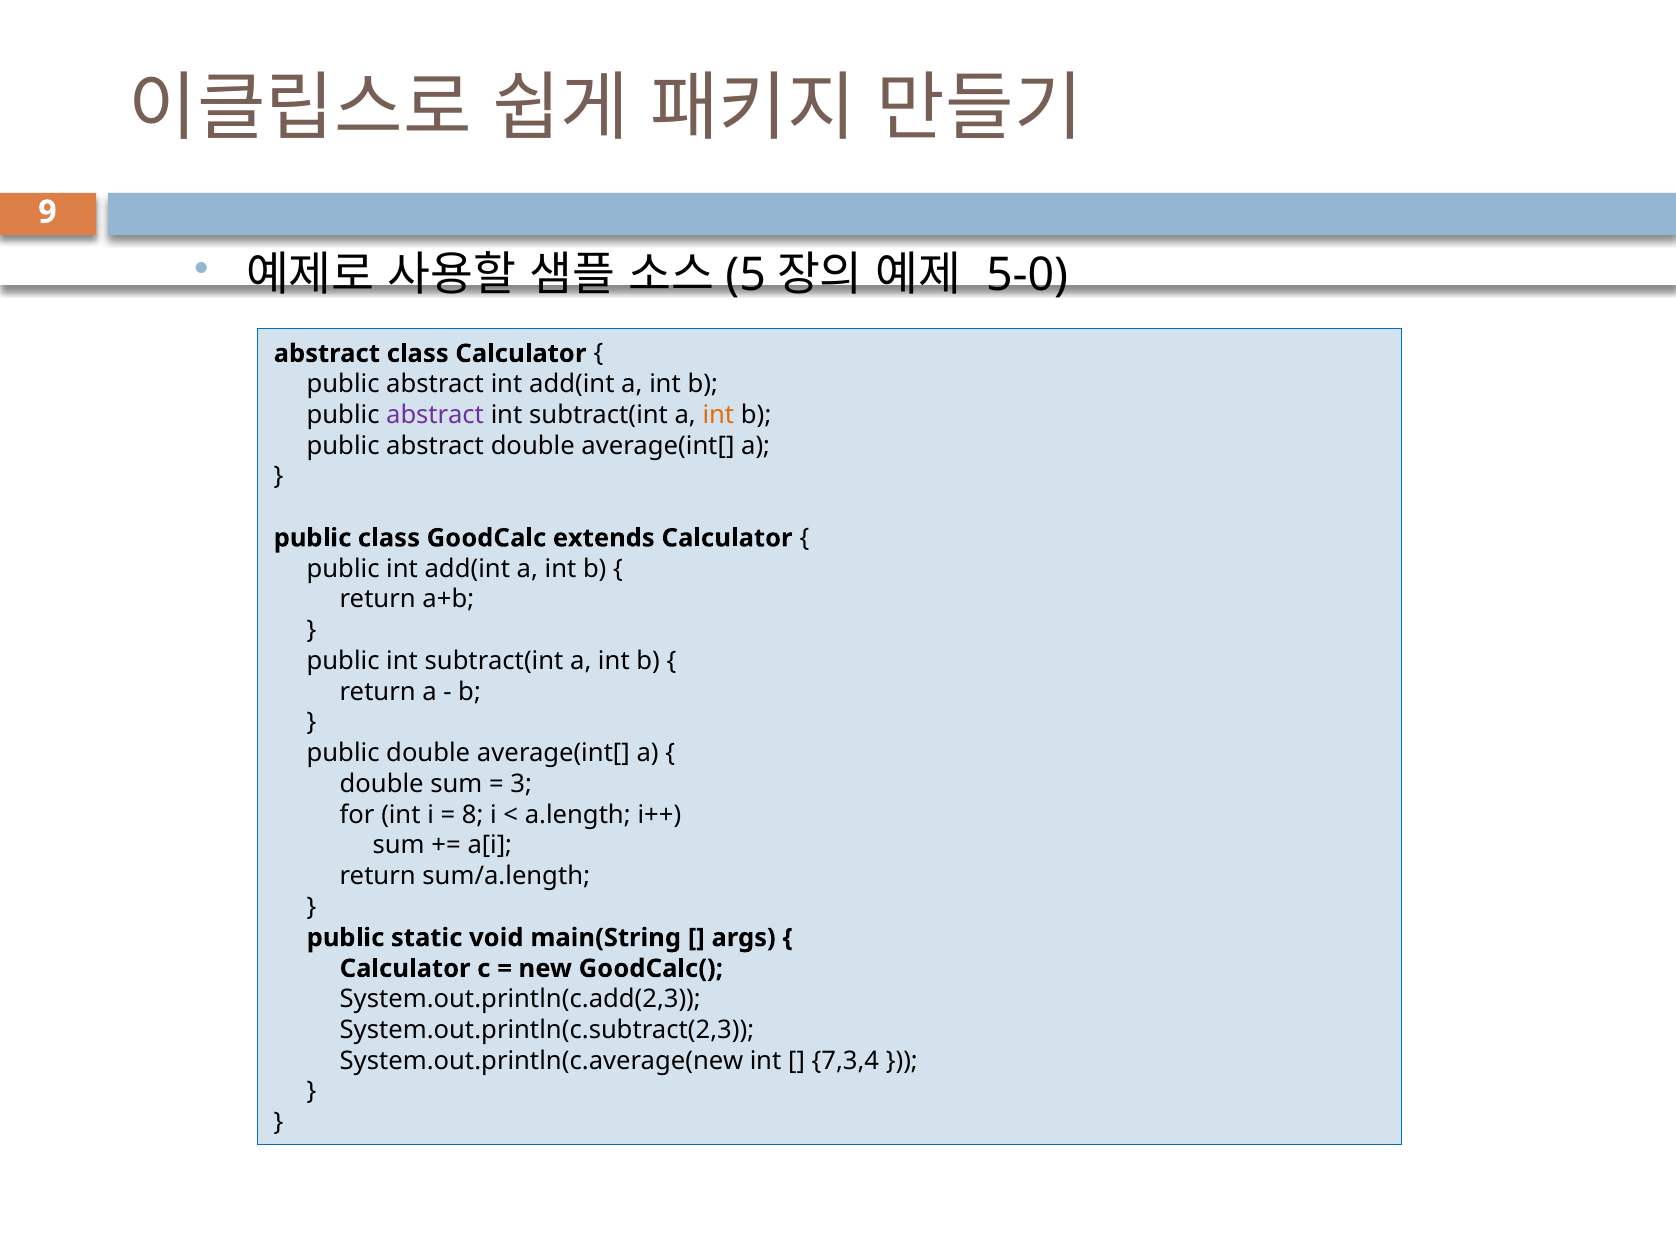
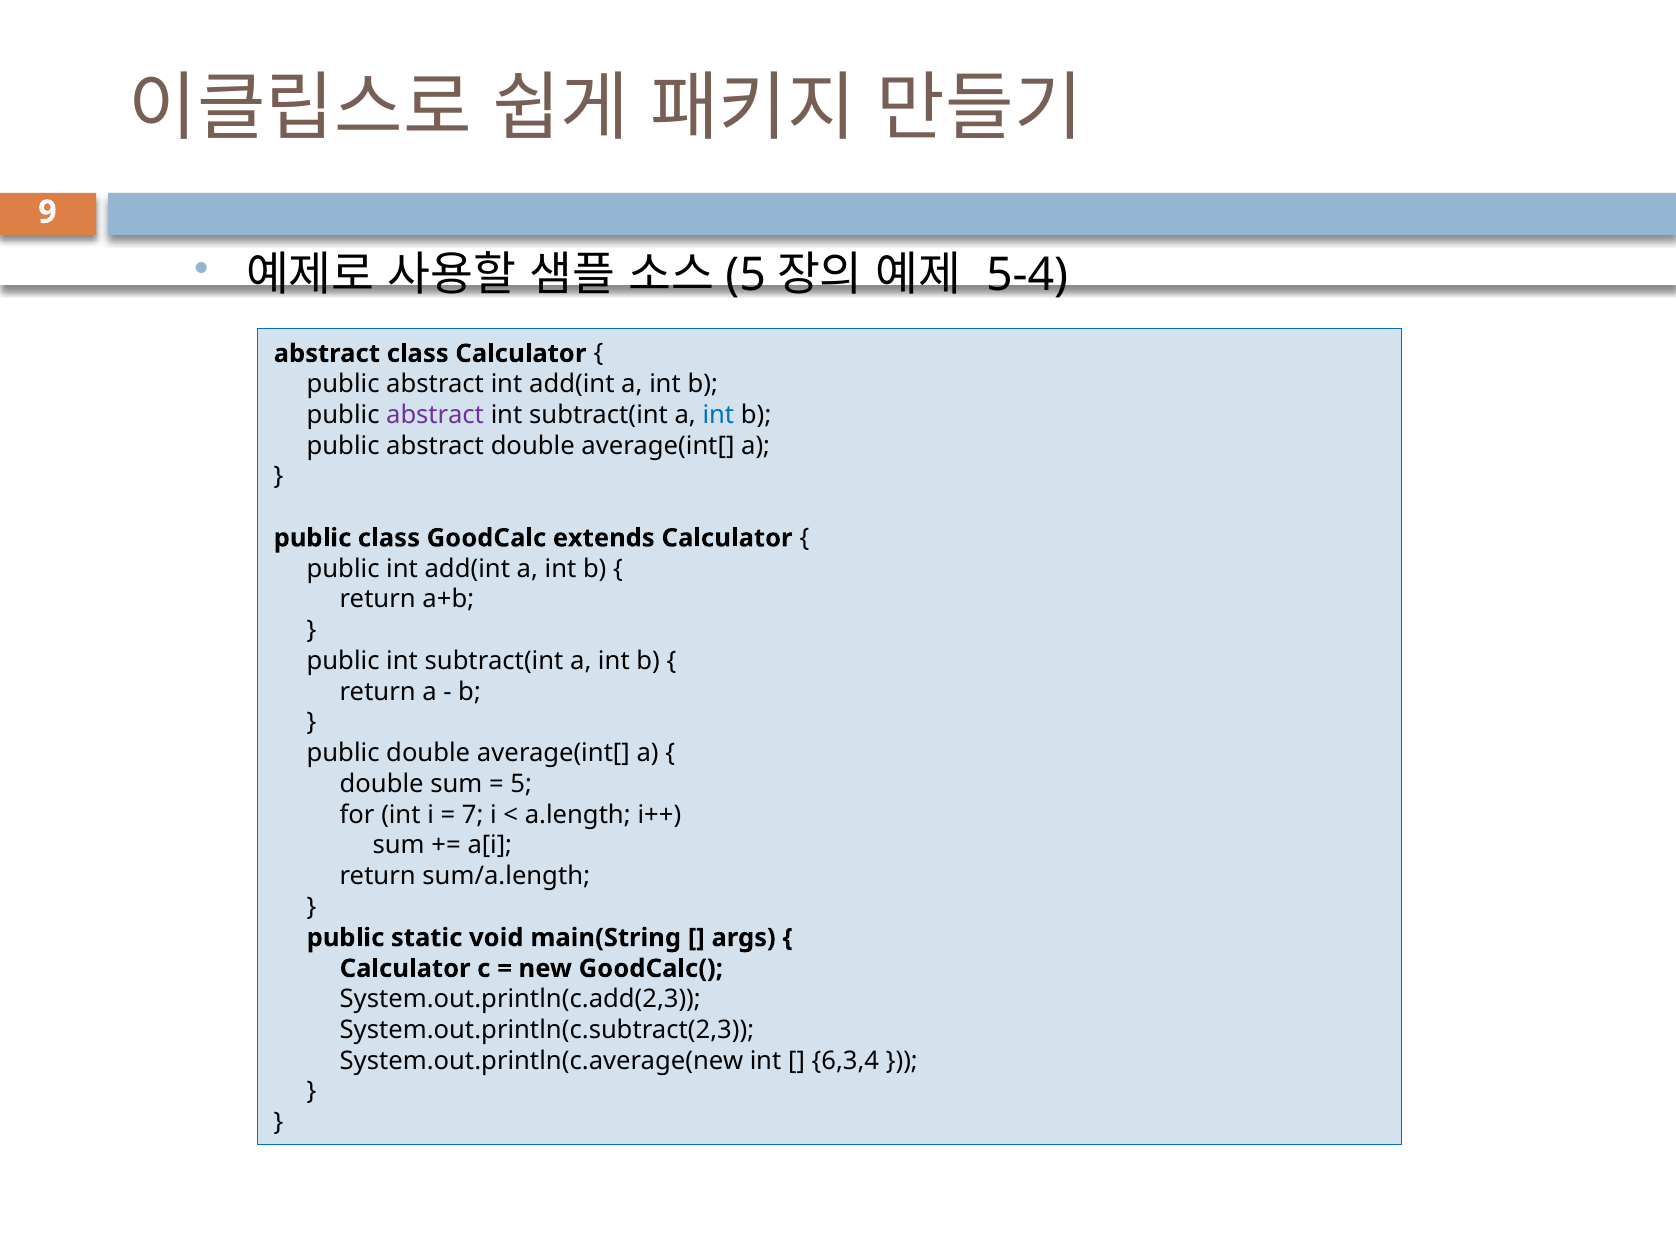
5-0: 5-0 -> 5-4 (1027, 275)
int colour: orange -> blue (718, 415)
3: 3 -> 5 (521, 784)
8: 8 -> 7 (473, 815)
7,3,4: 7,3,4 -> 6,3,4 (845, 1061)
